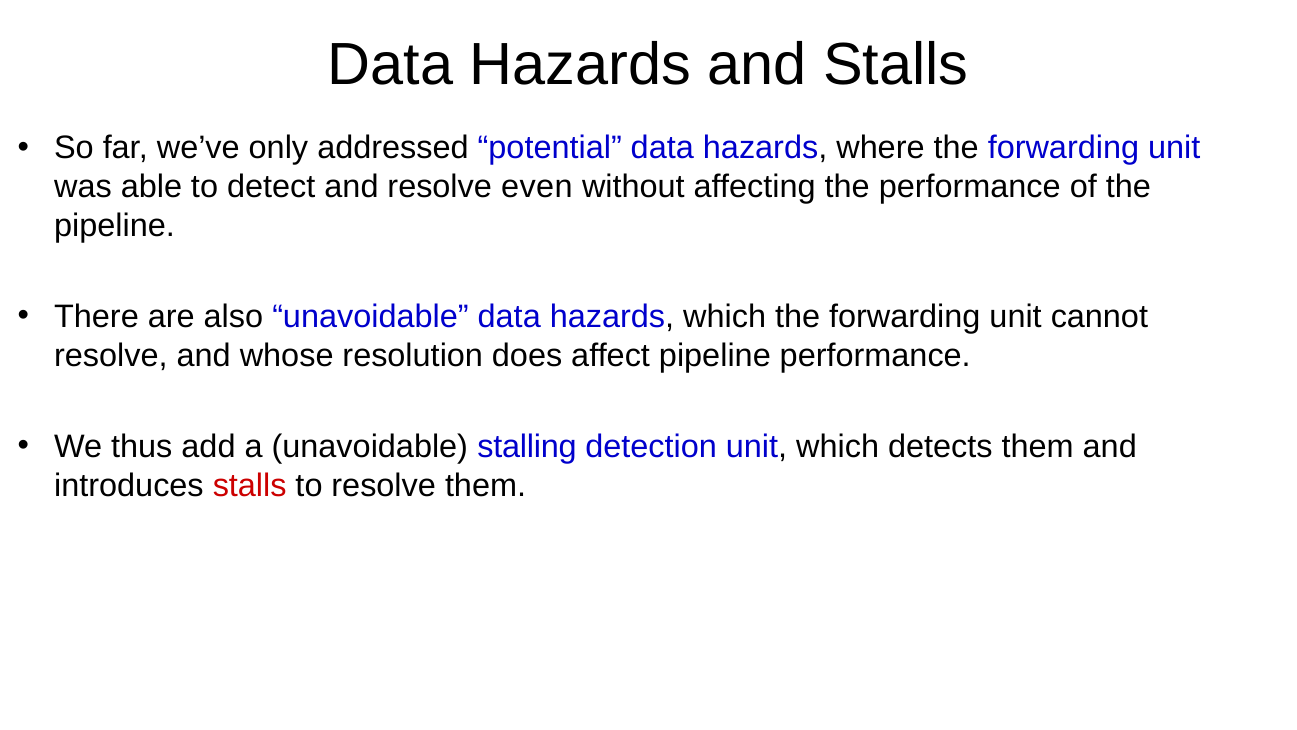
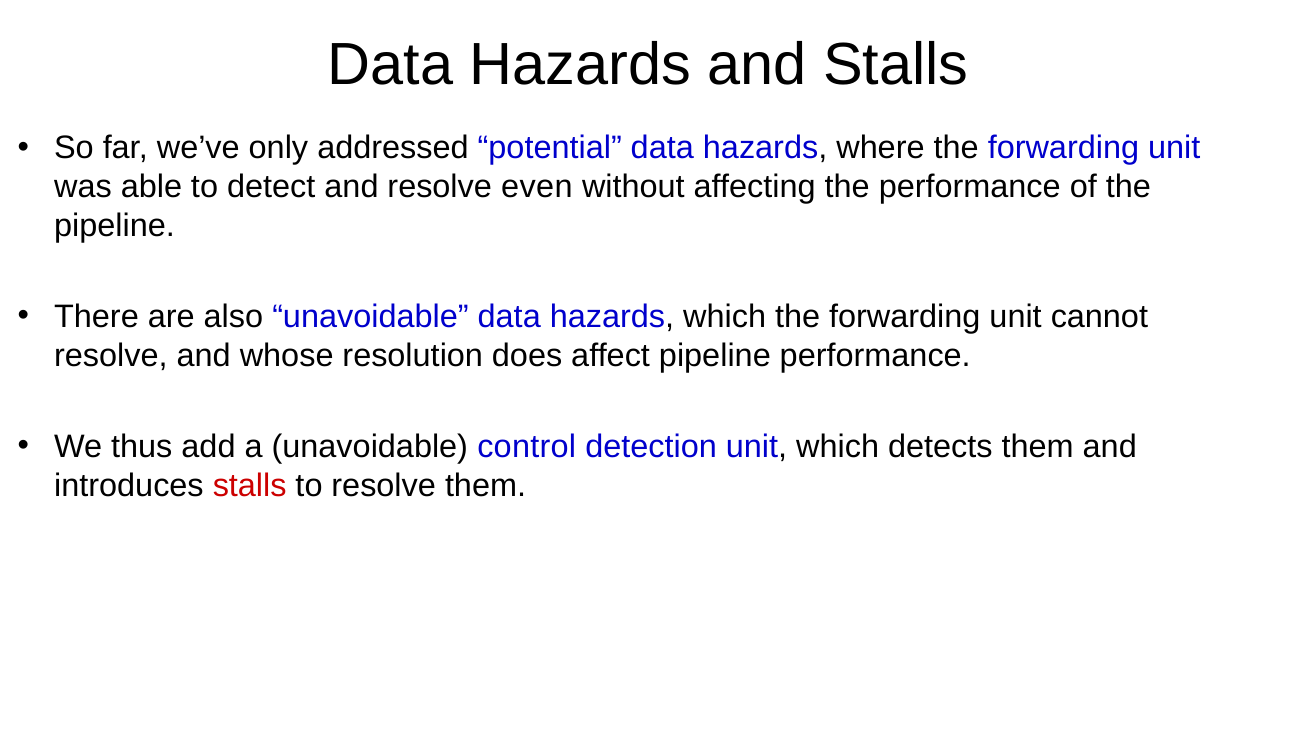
stalling: stalling -> control (527, 447)
